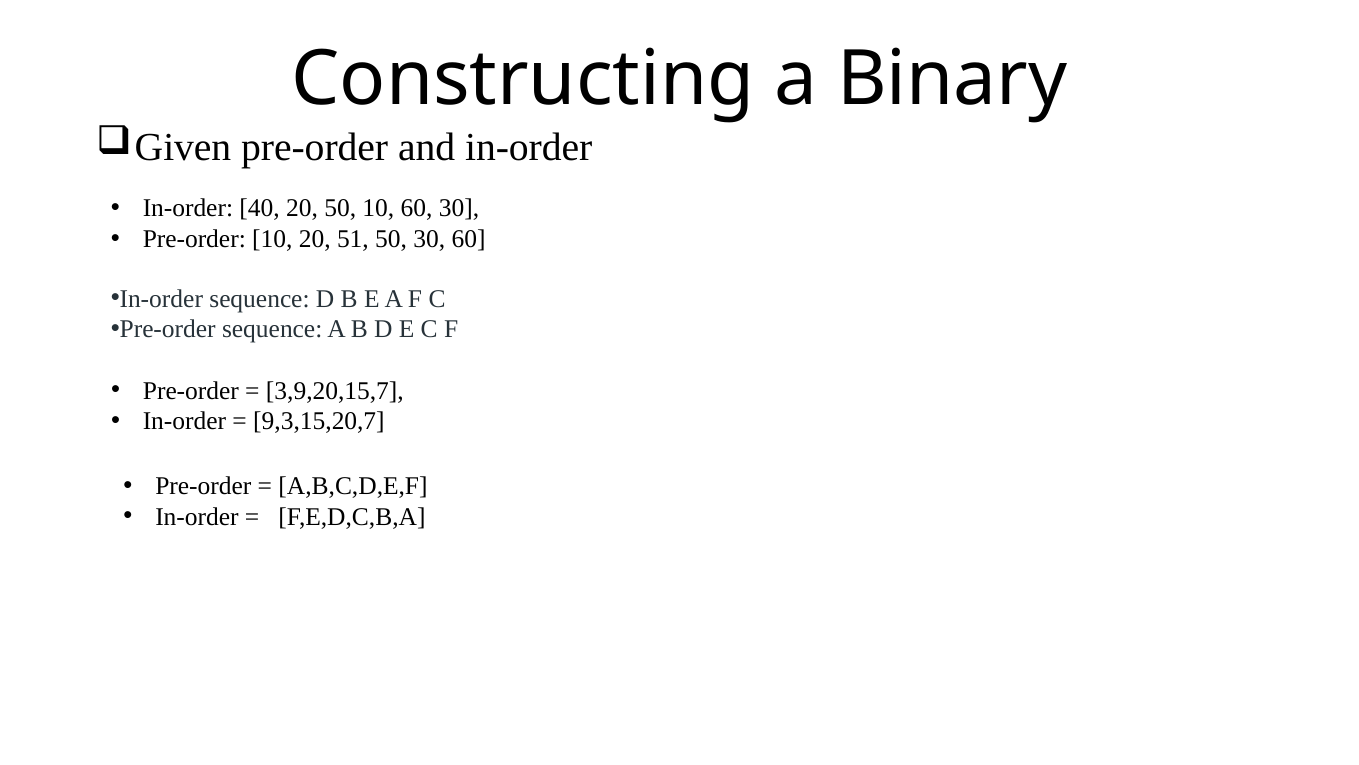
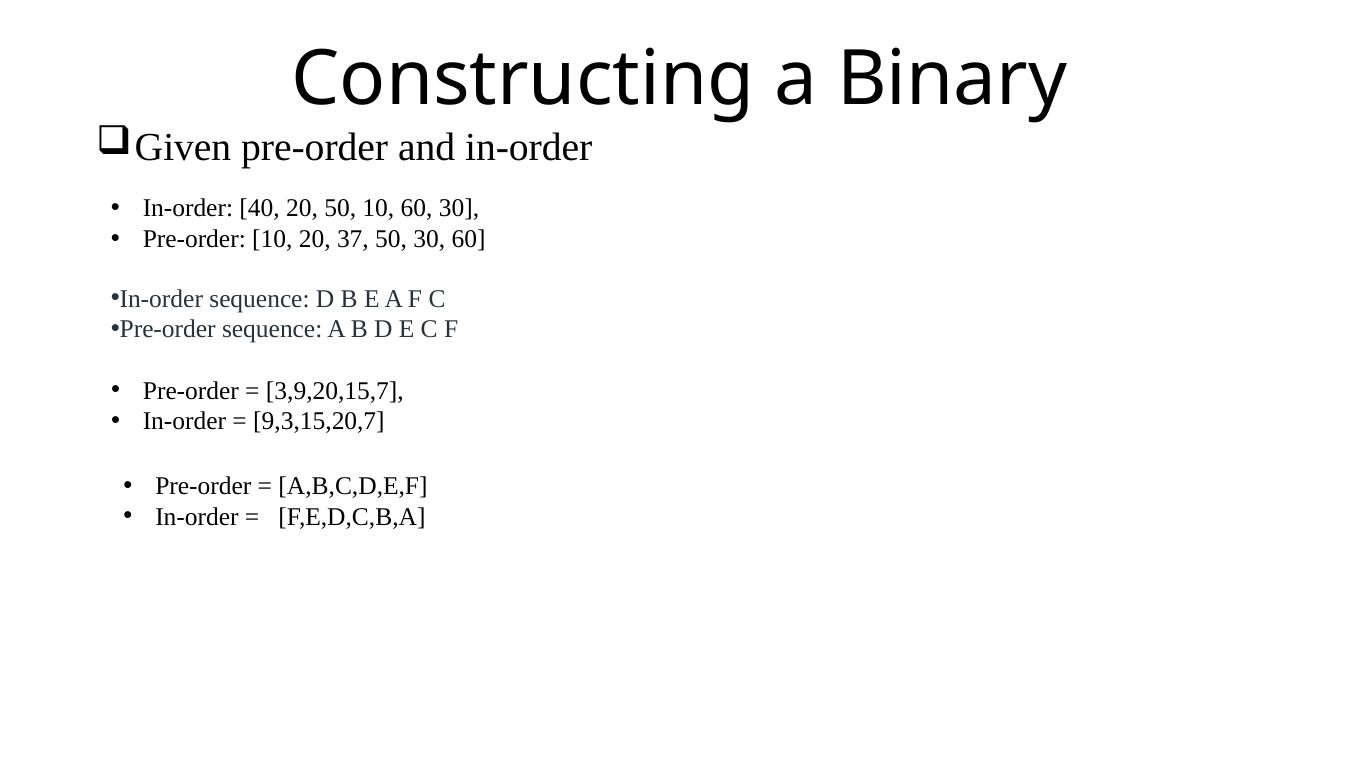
51: 51 -> 37 (353, 239)
